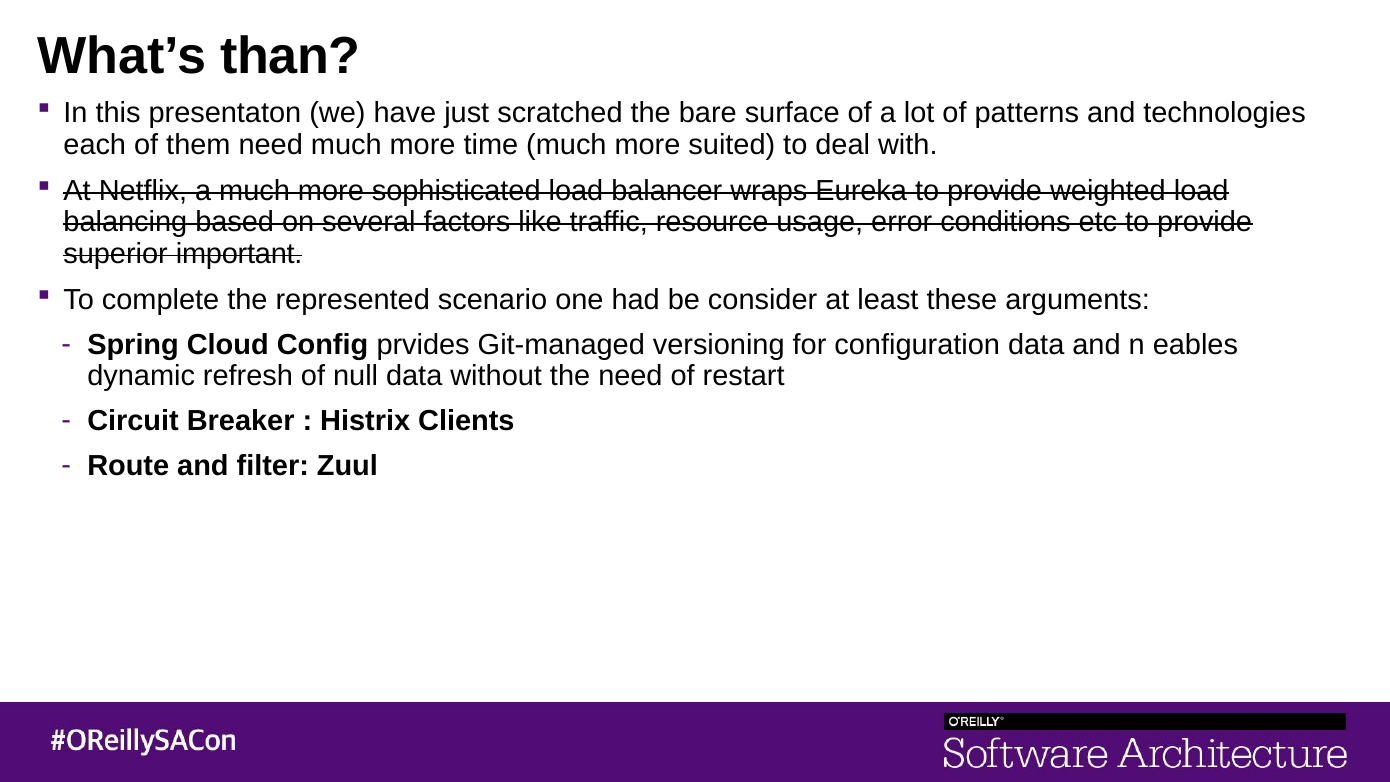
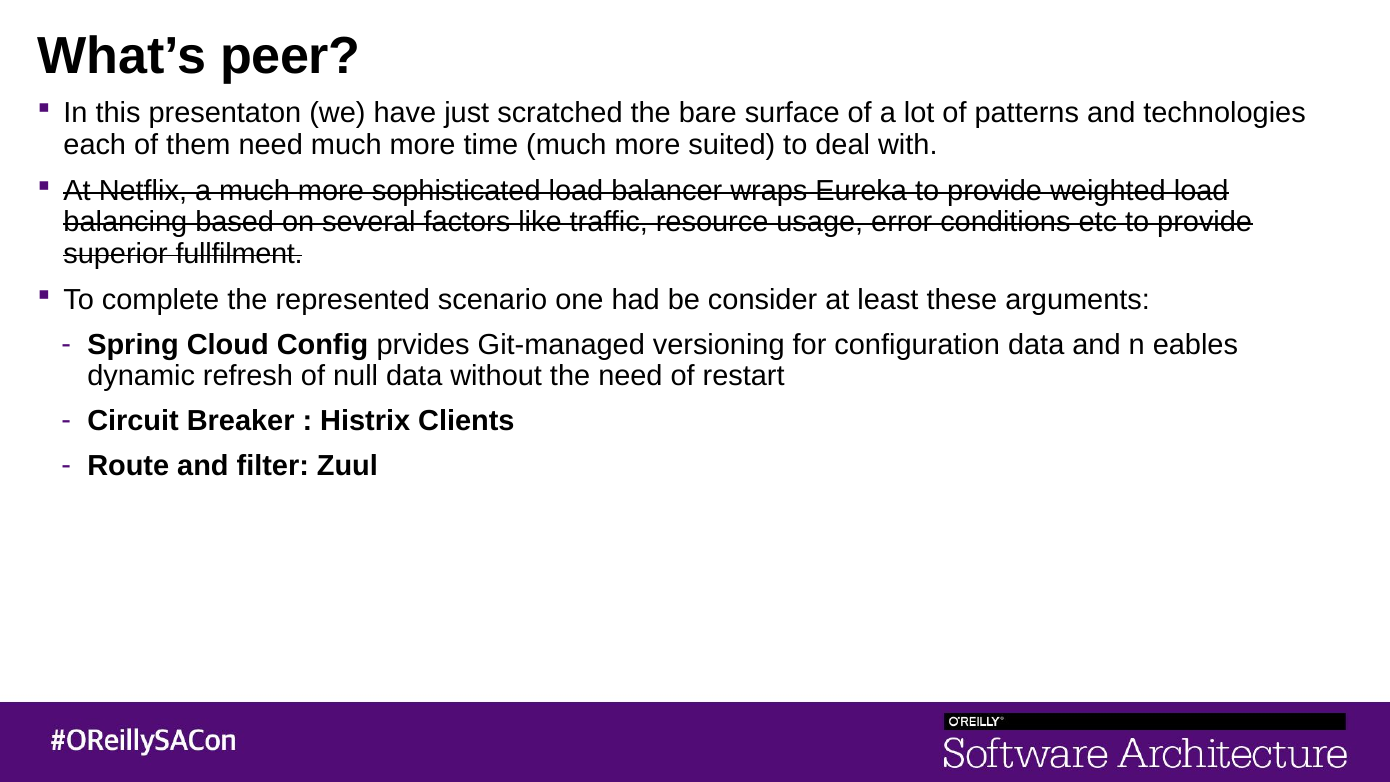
than: than -> peer (290, 56)
important: important -> fullfilment (239, 254)
